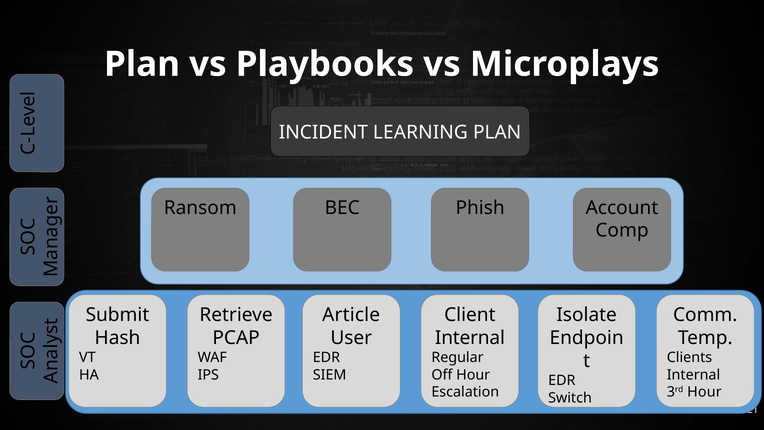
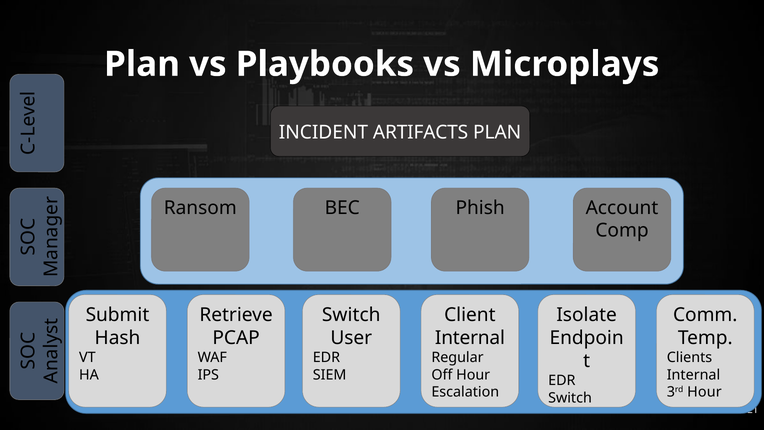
LEARNING: LEARNING -> ARTIFACTS (421, 132)
Article: Article -> Switch (351, 315)
